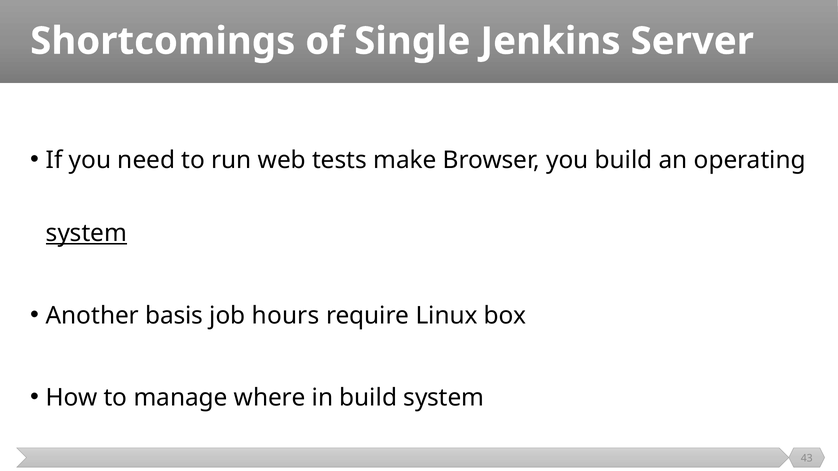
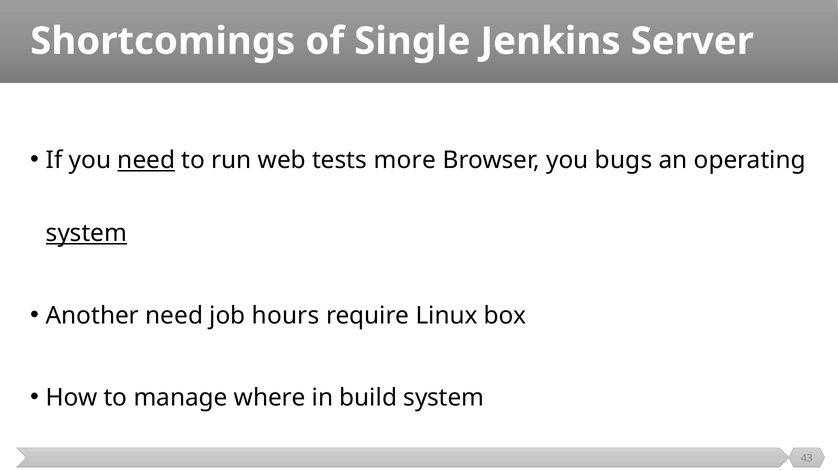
need underline: none -> present (146, 160)
make: make -> more (405, 160)
you build: build -> bugs (624, 160)
Another basis: basis -> need (174, 316)
